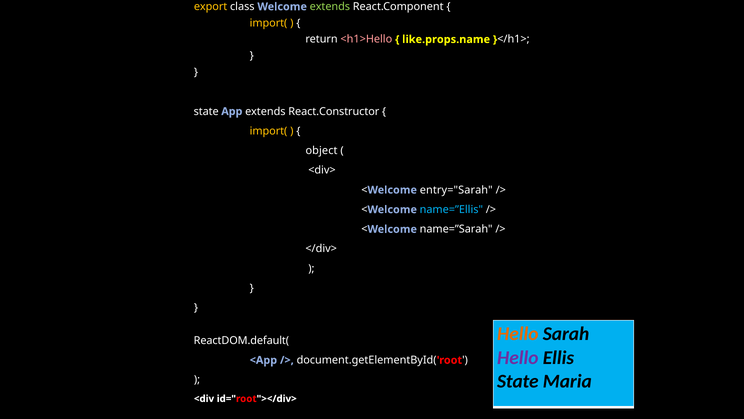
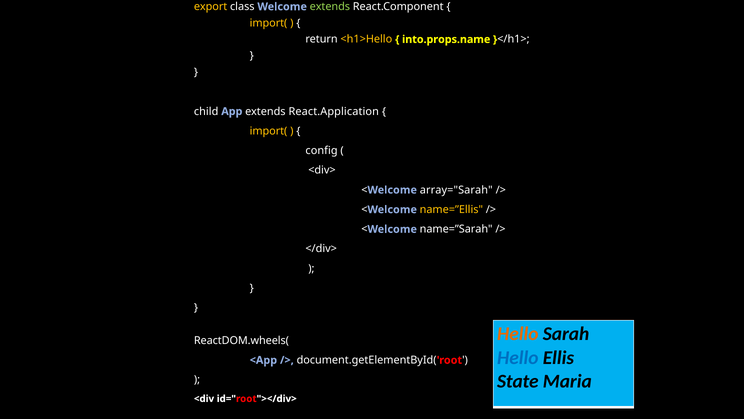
<h1>Hello colour: pink -> yellow (366, 39)
like.props.name: like.props.name -> into.props.name (446, 39)
state: state -> child (206, 111)
React.Constructor: React.Constructor -> React.Application (334, 111)
object: object -> config (322, 151)
entry="Sarah: entry="Sarah -> array="Sarah (456, 190)
name=”Ellis colour: light blue -> yellow (451, 209)
ReactDOM.default(: ReactDOM.default( -> ReactDOM.wheels( (241, 340)
Hello colour: purple -> blue (518, 357)
